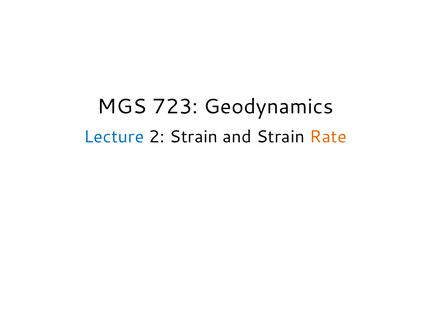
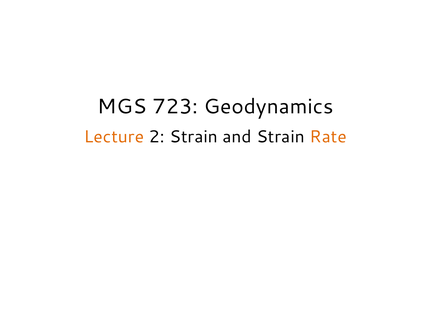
Lecture colour: blue -> orange (114, 137)
